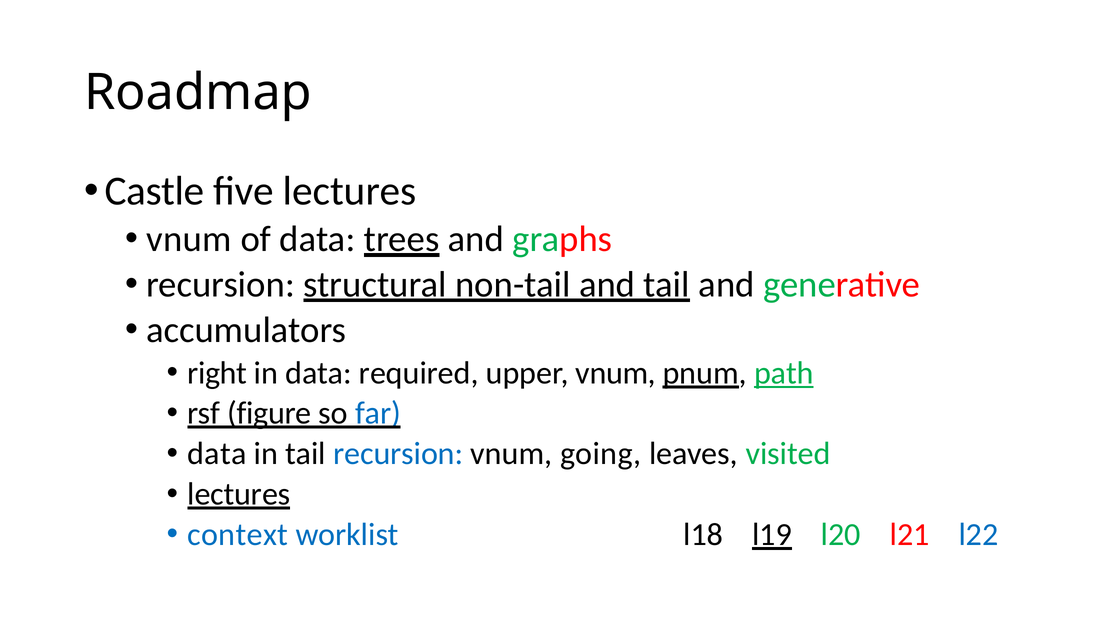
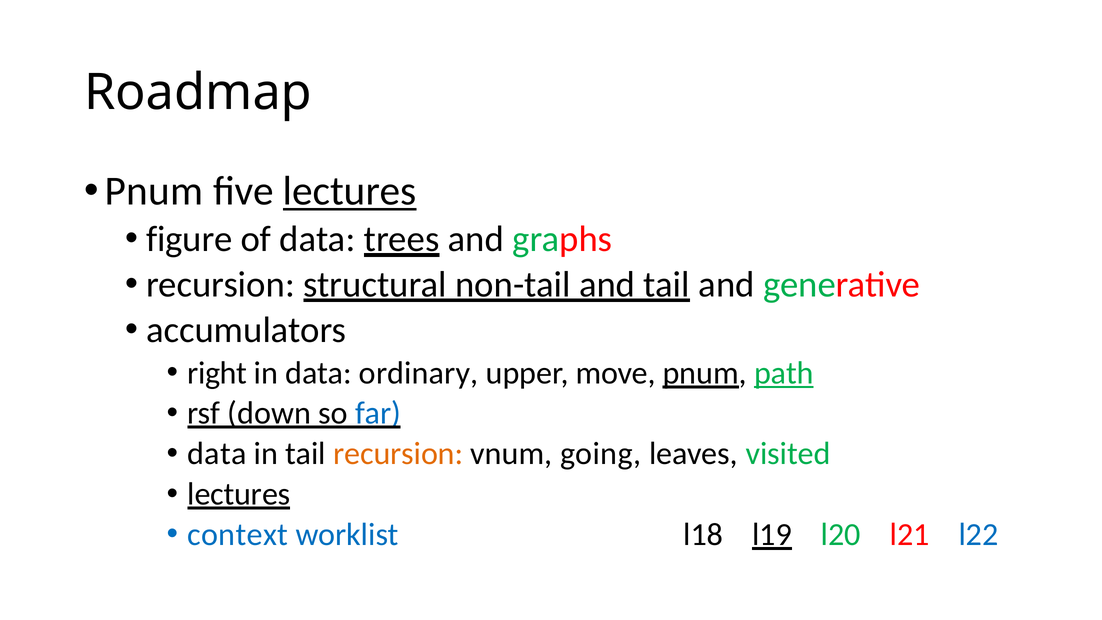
Castle: Castle -> Pnum (154, 191)
lectures underline: none -> present (350, 191)
vnum: vnum -> figure (189, 239)
required: required -> ordinary (419, 373)
upper vnum: vnum -> move (616, 373)
figure: figure -> down (269, 413)
recursion colour: blue -> orange (398, 454)
